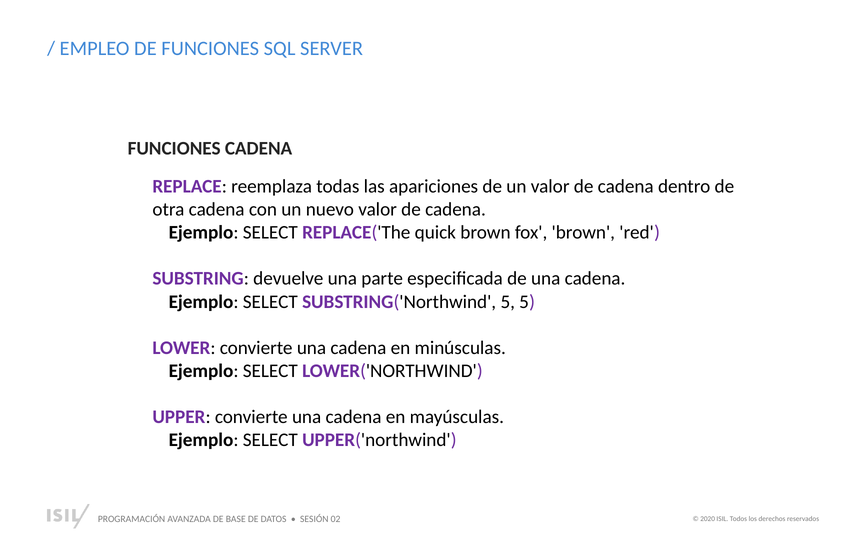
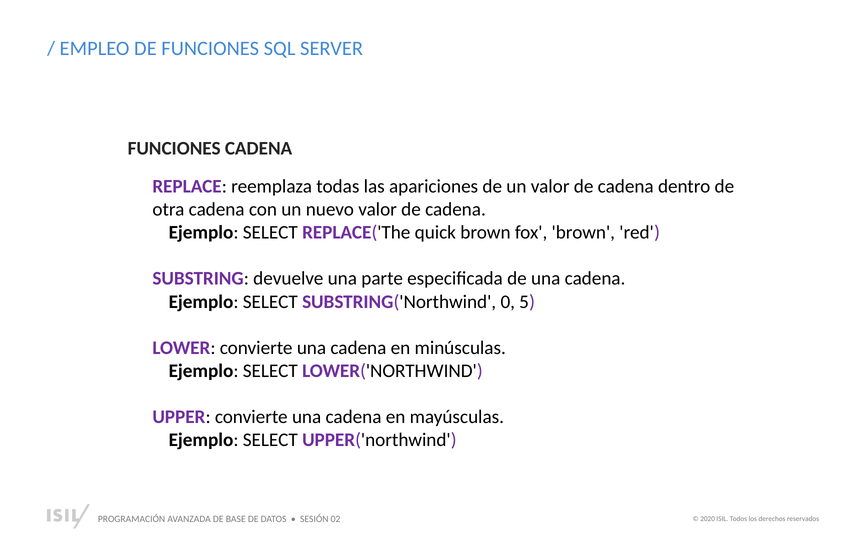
SUBSTRING('Northwind 5: 5 -> 0 (508, 301)
